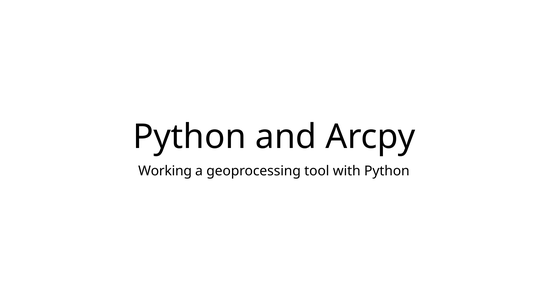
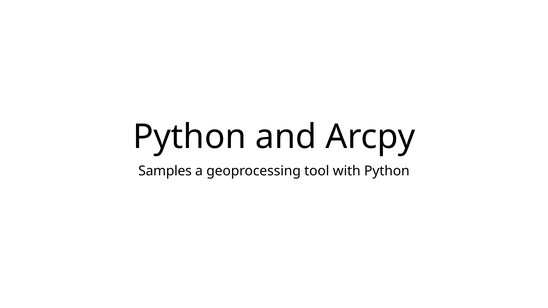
Working: Working -> Samples (165, 171)
